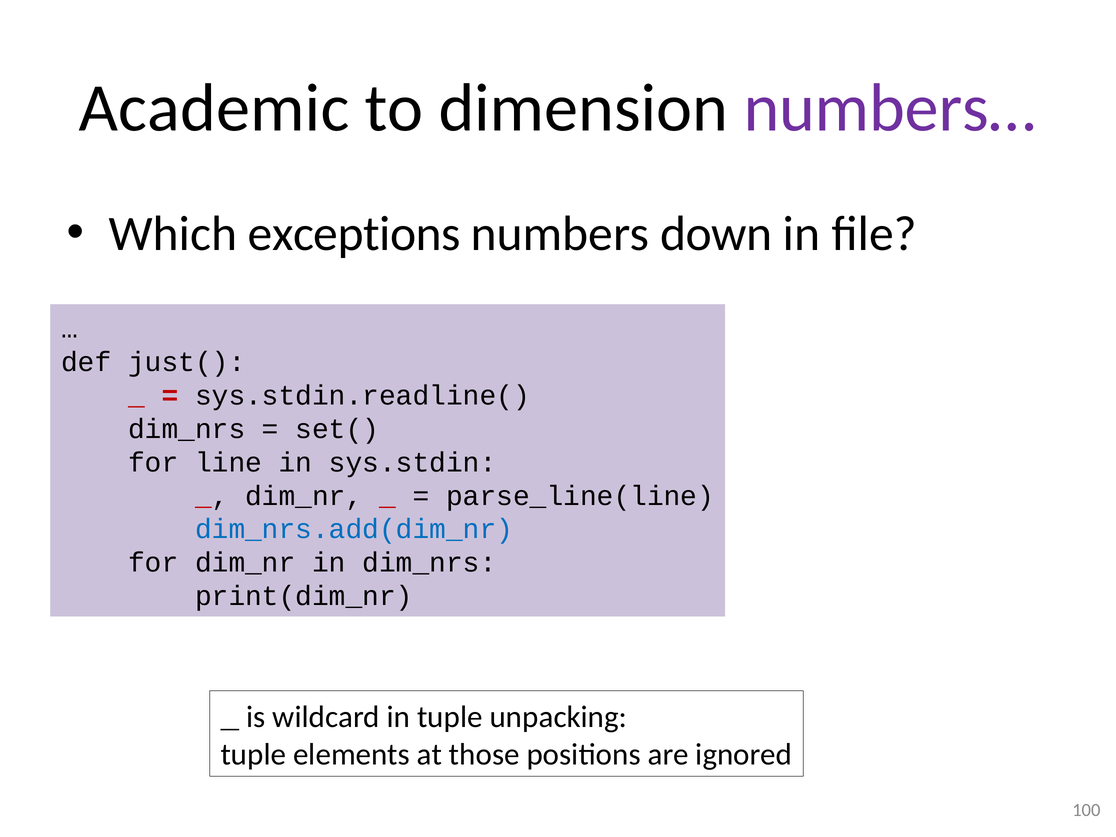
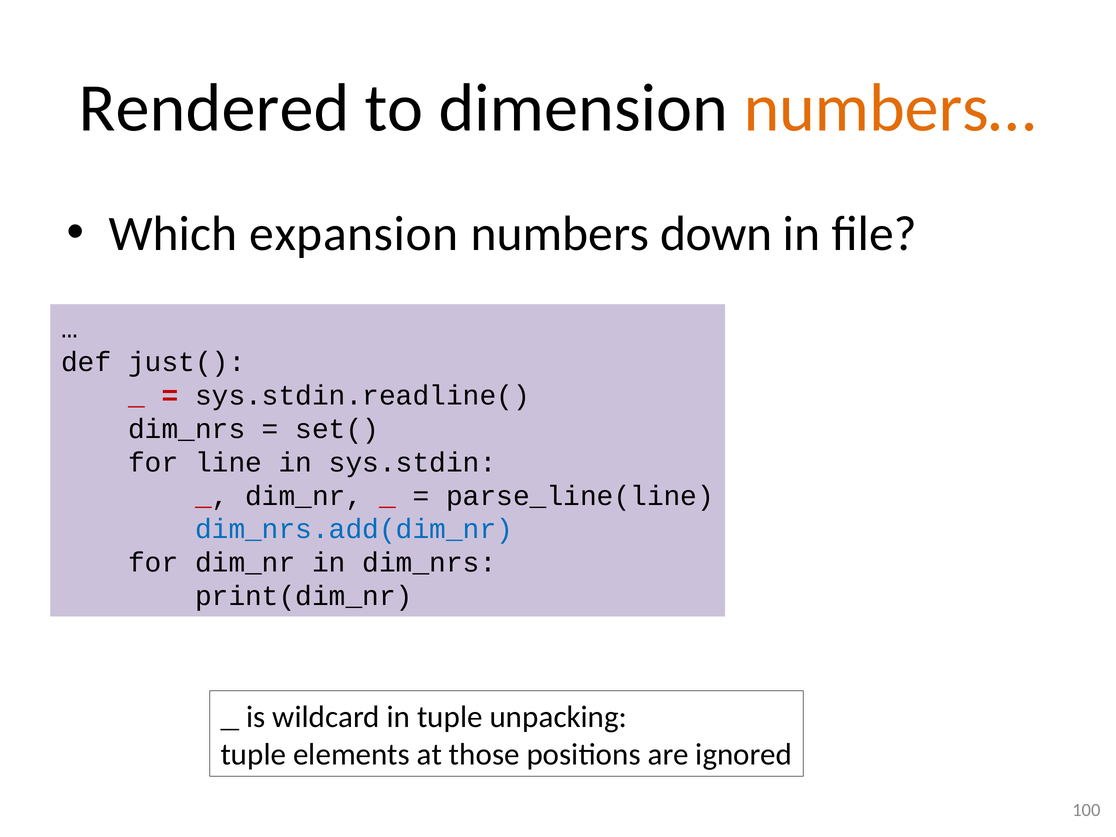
Academic: Academic -> Rendered (214, 108)
numbers… colour: purple -> orange (890, 108)
exceptions: exceptions -> expansion (354, 234)
